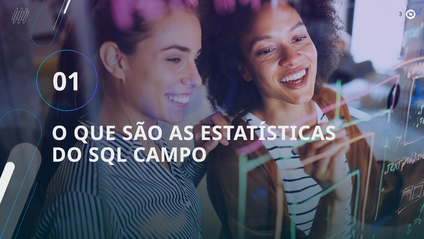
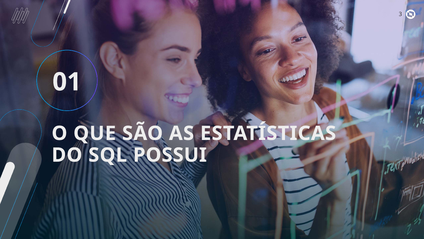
CAMPO: CAMPO -> POSSUI (170, 155)
